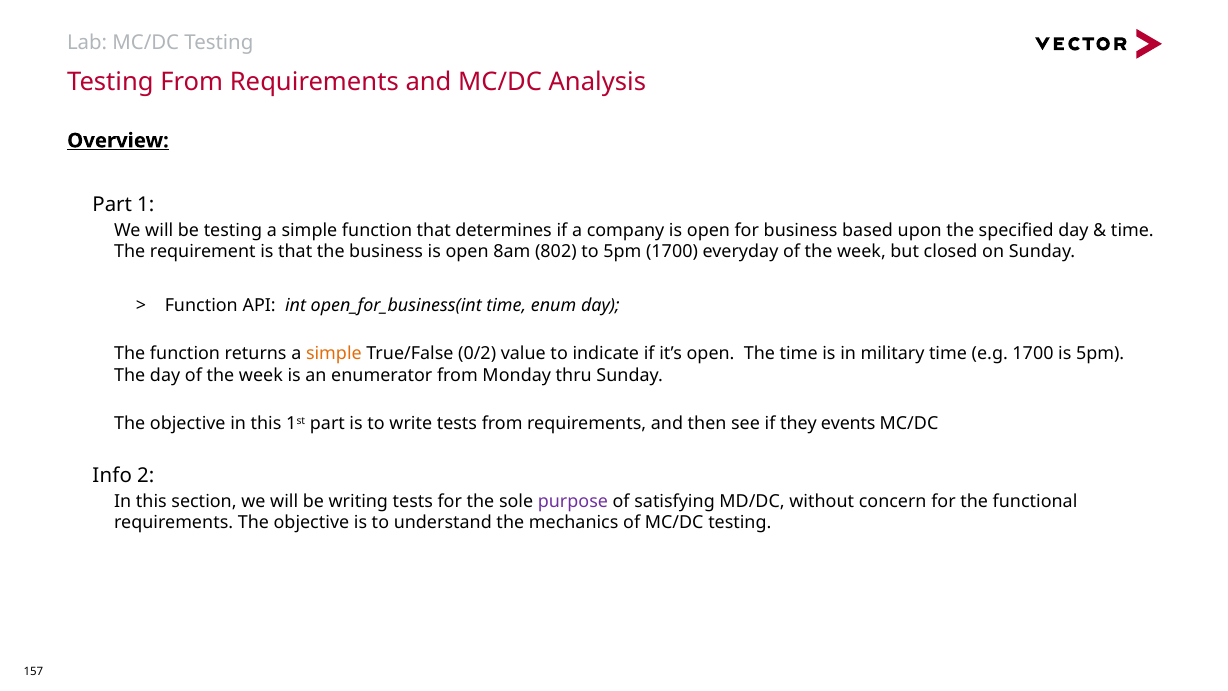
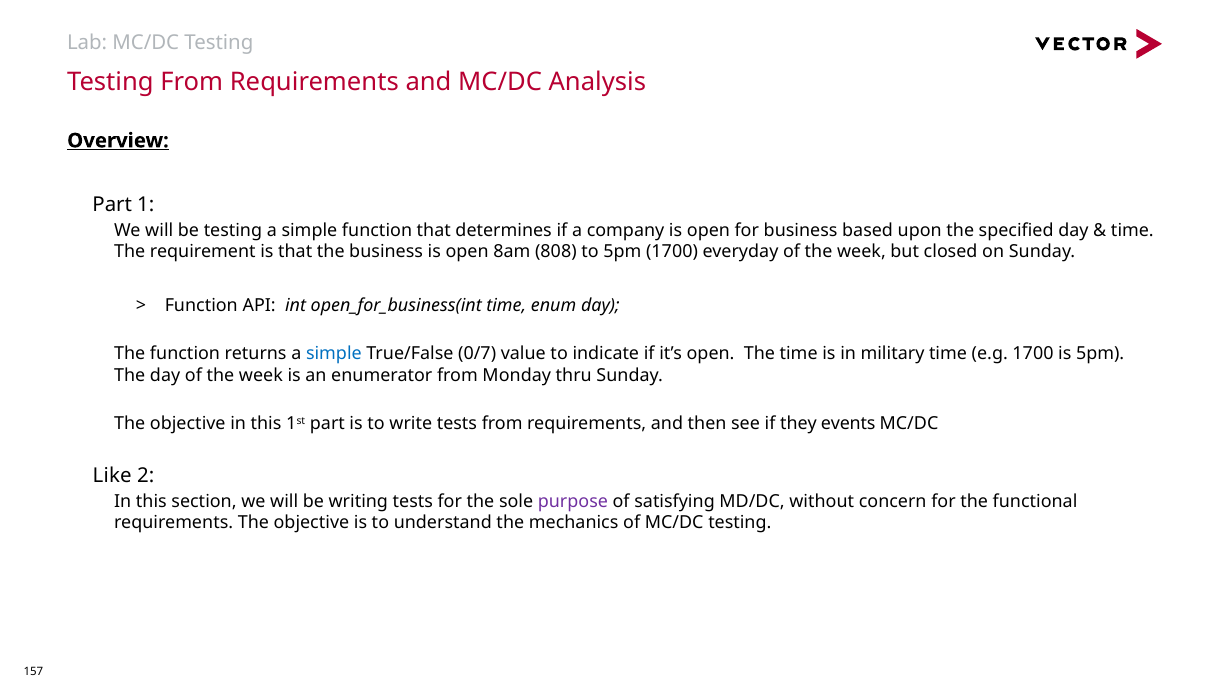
802: 802 -> 808 (556, 252)
simple colour: orange -> blue (334, 354)
0/2: 0/2 -> 0/7 (477, 354)
Info: Info -> Like (112, 476)
